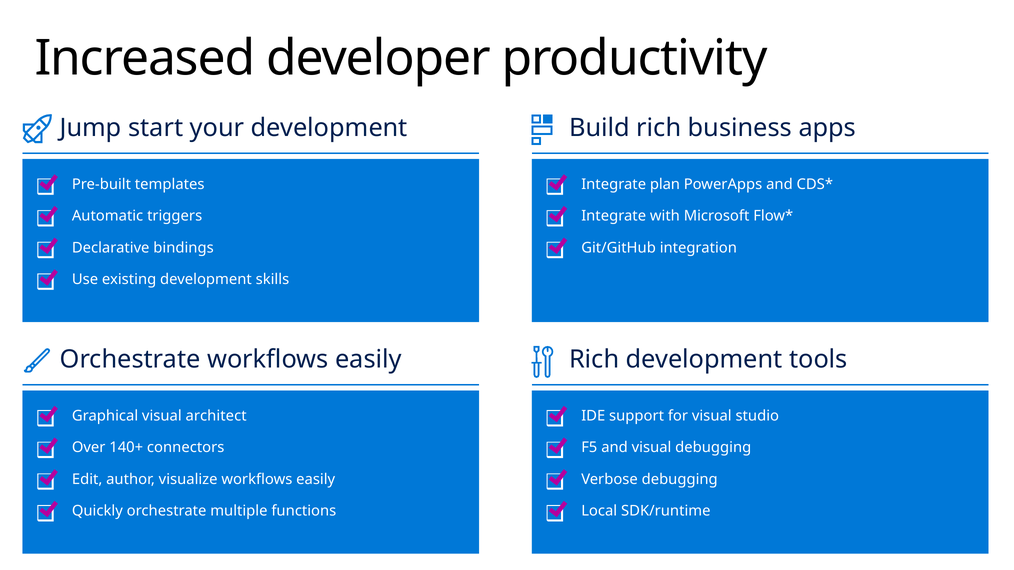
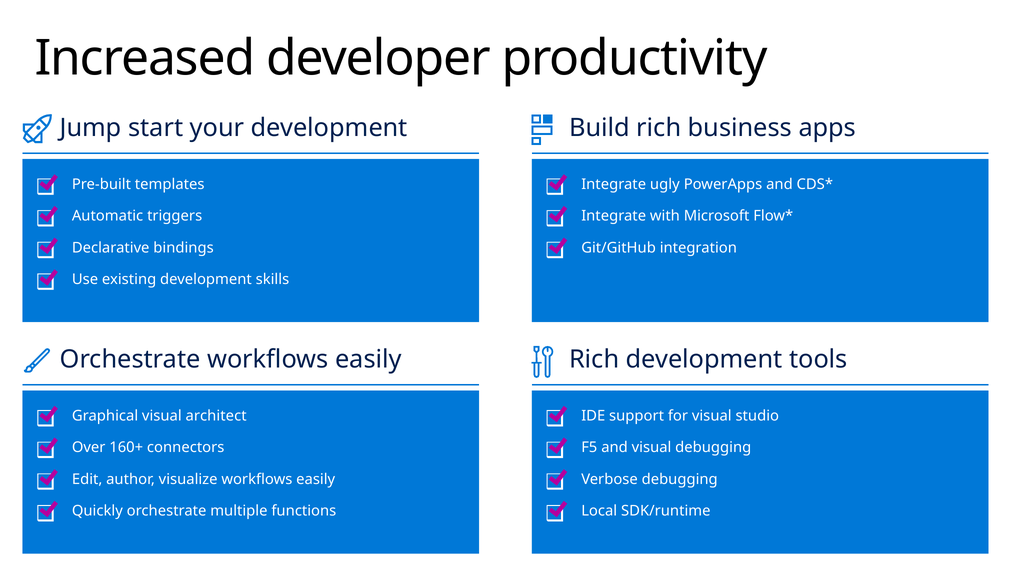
plan: plan -> ugly (665, 184)
140+: 140+ -> 160+ (126, 448)
